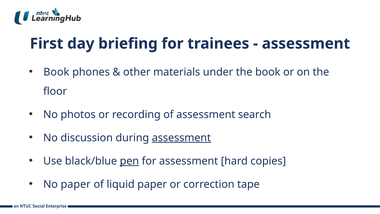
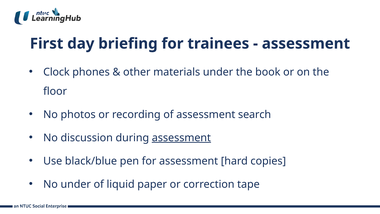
Book: Book -> Clock (56, 72)
pen underline: present -> none (129, 161)
No paper: paper -> under (76, 184)
